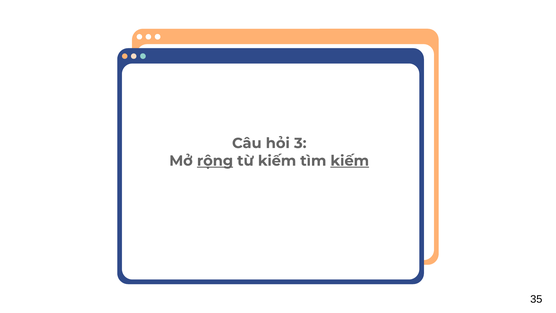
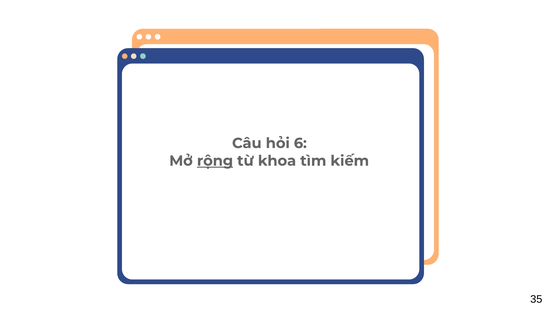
3: 3 -> 6 (300, 143)
từ kiếm: kiếm -> khoa (277, 161)
kiếm underline: present -> none (350, 161)
